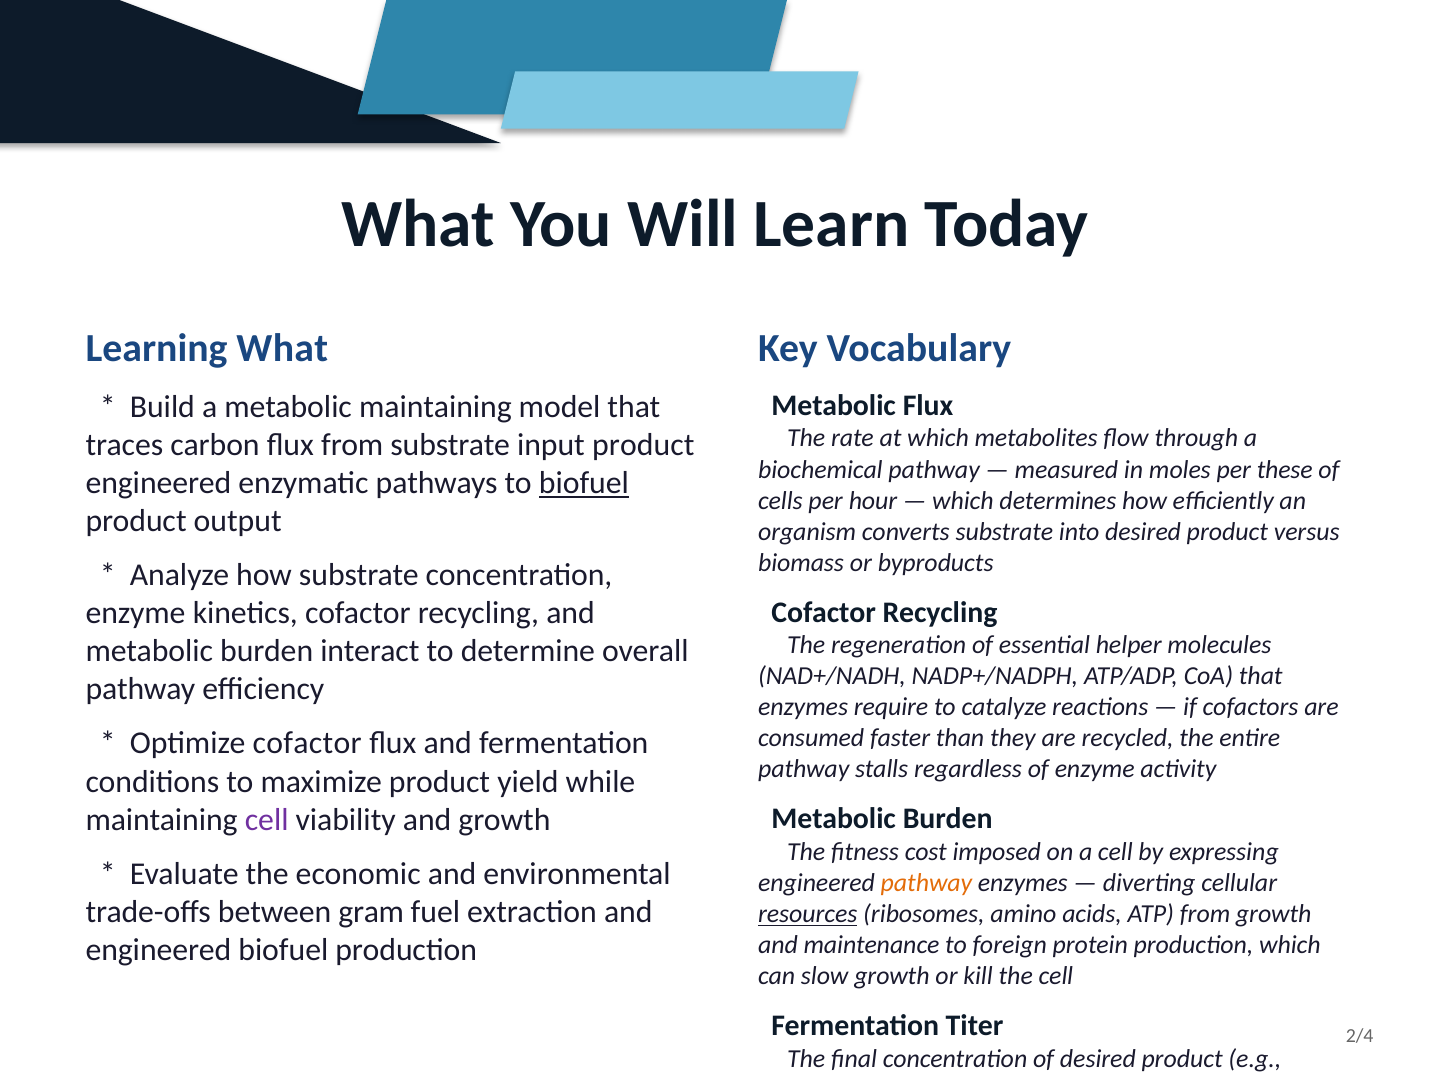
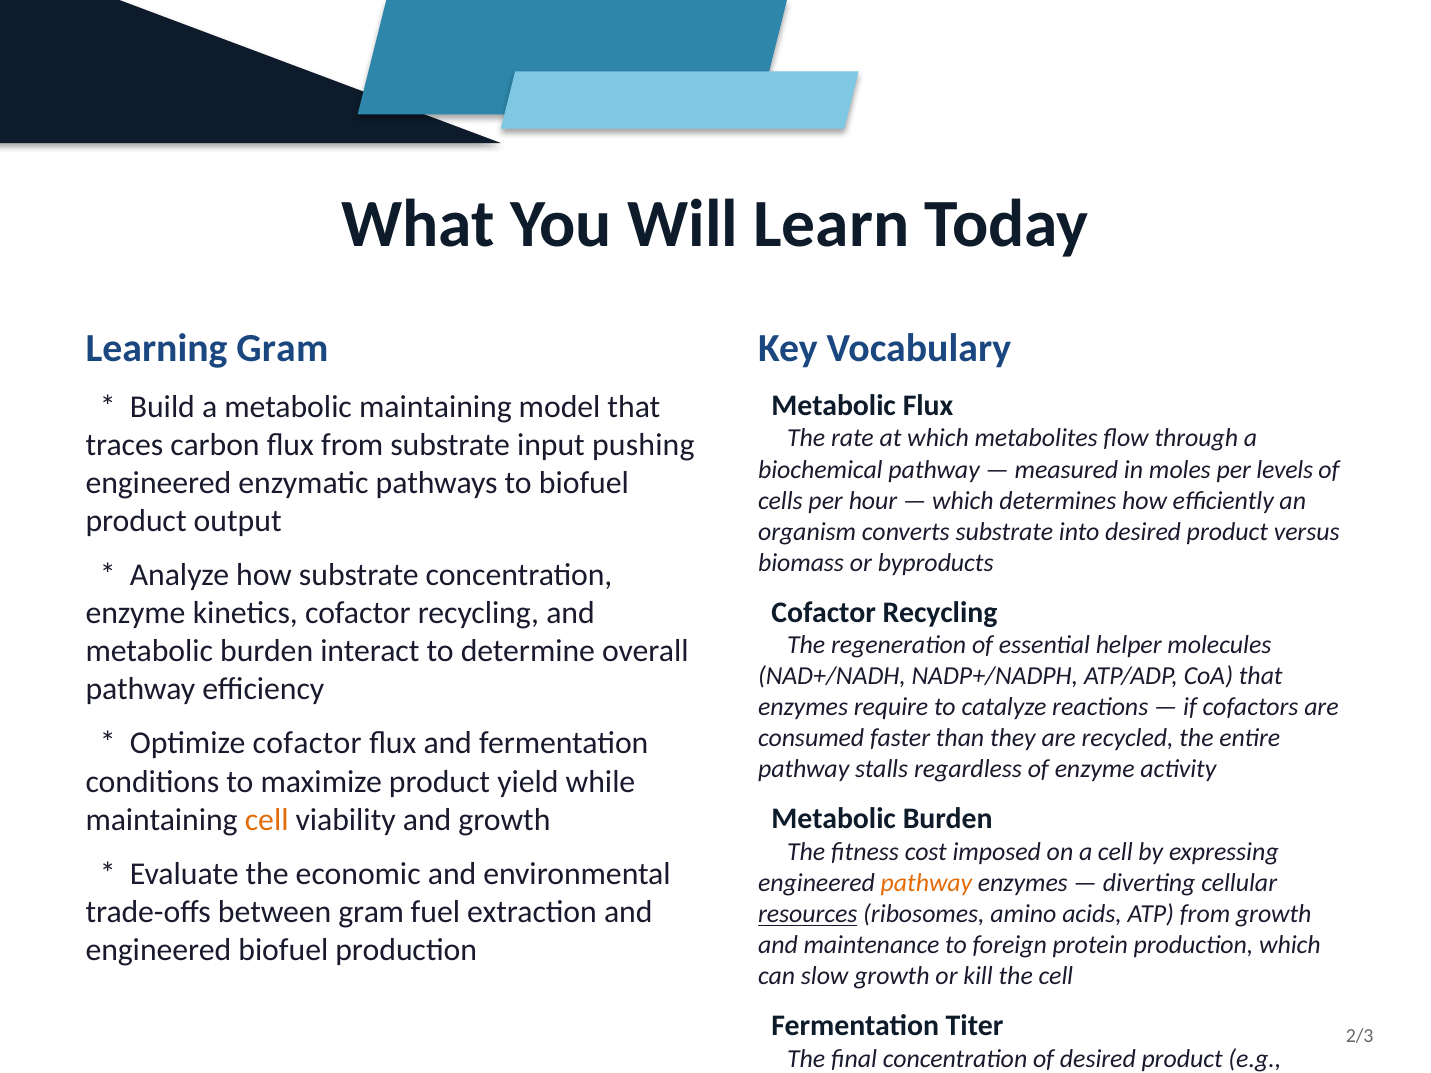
Learning What: What -> Gram (282, 349)
input product: product -> pushing (643, 445)
these: these -> levels (1285, 470)
biofuel underline: present -> none (584, 483)
cell colour: purple -> orange (267, 820)
2/4: 2/4 -> 2/3 (1360, 1036)
